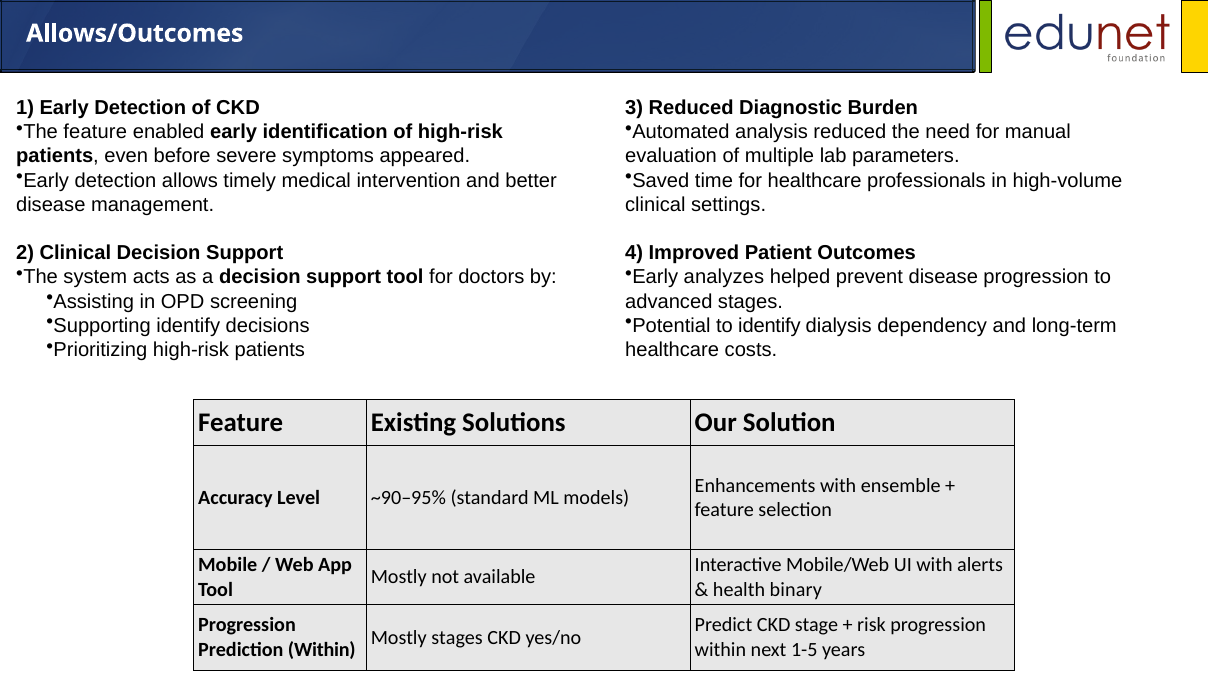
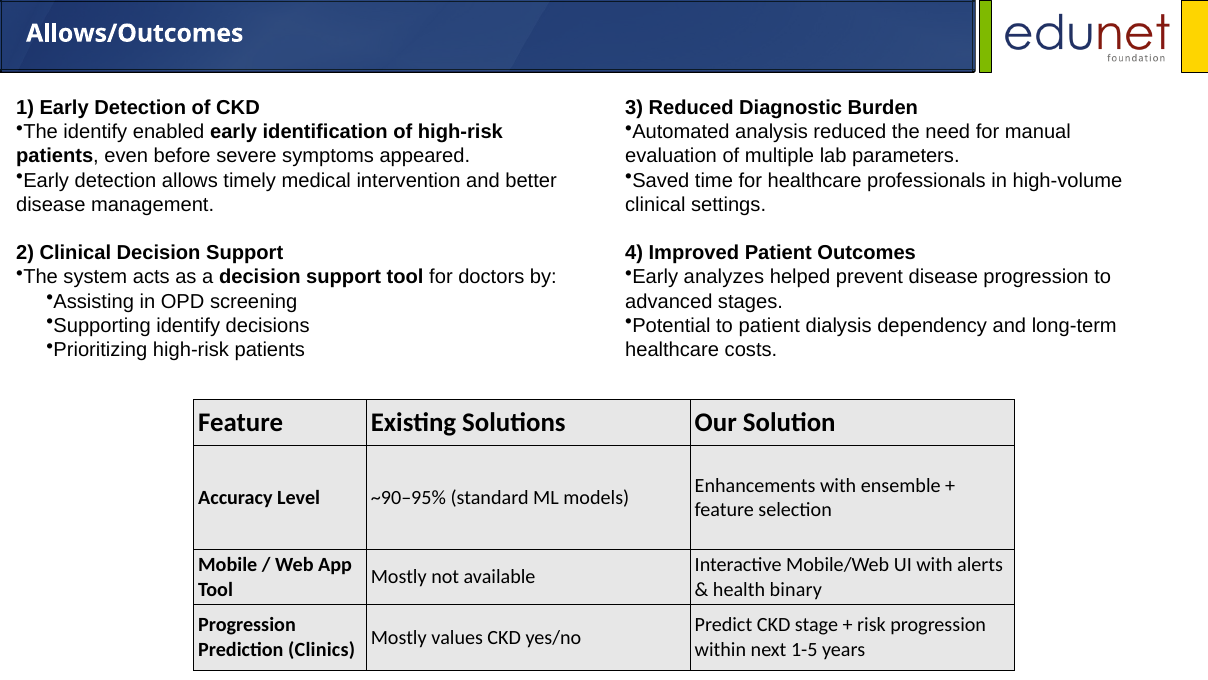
The feature: feature -> identify (95, 132)
to identify: identify -> patient (769, 325)
Mostly stages: stages -> values (457, 637)
Prediction Within: Within -> Clinics (322, 649)
